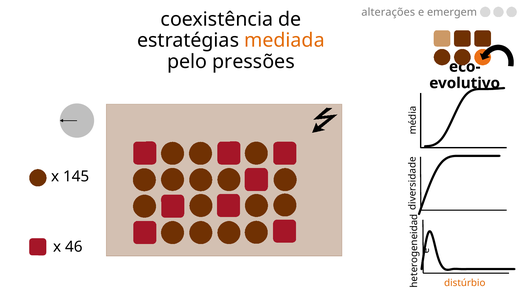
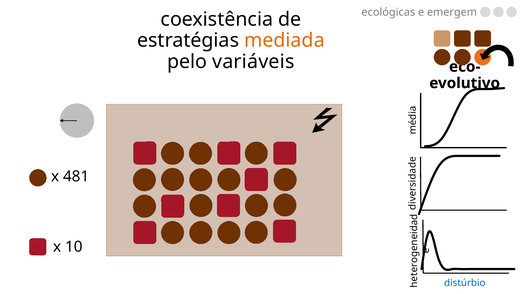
alterações: alterações -> ecológicas (388, 12)
pressões: pressões -> variáveis (253, 62)
145: 145 -> 481 (76, 177)
46: 46 -> 10 (74, 247)
distúrbio colour: orange -> blue (465, 283)
